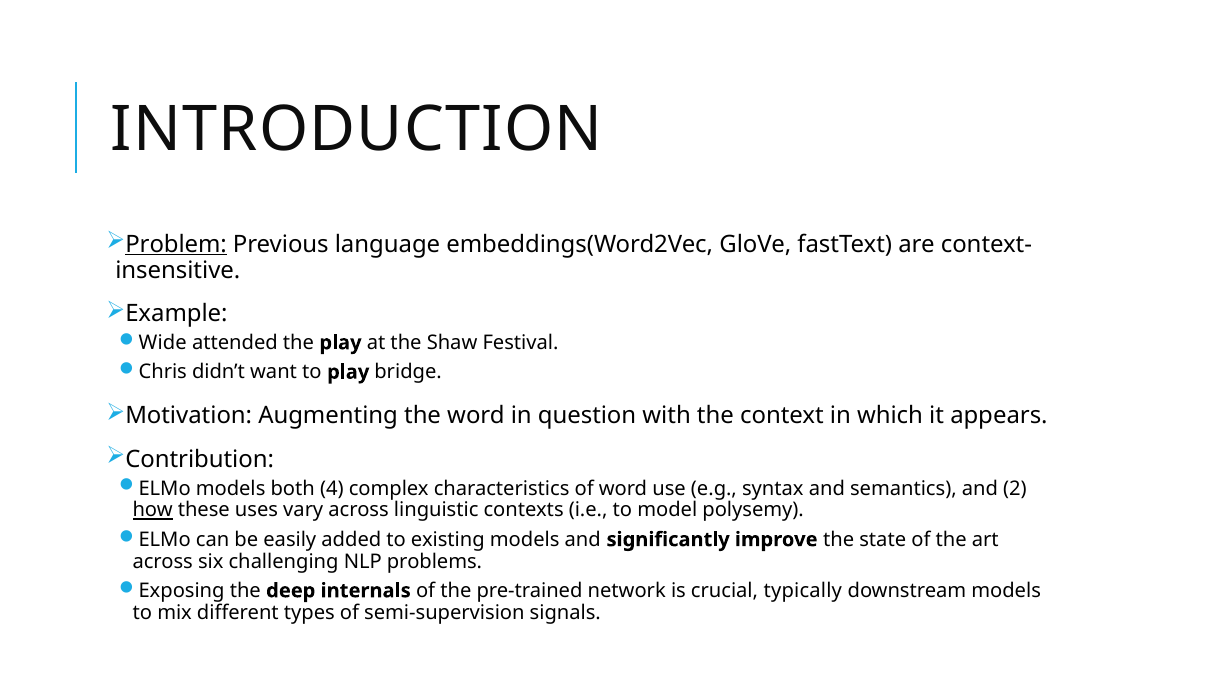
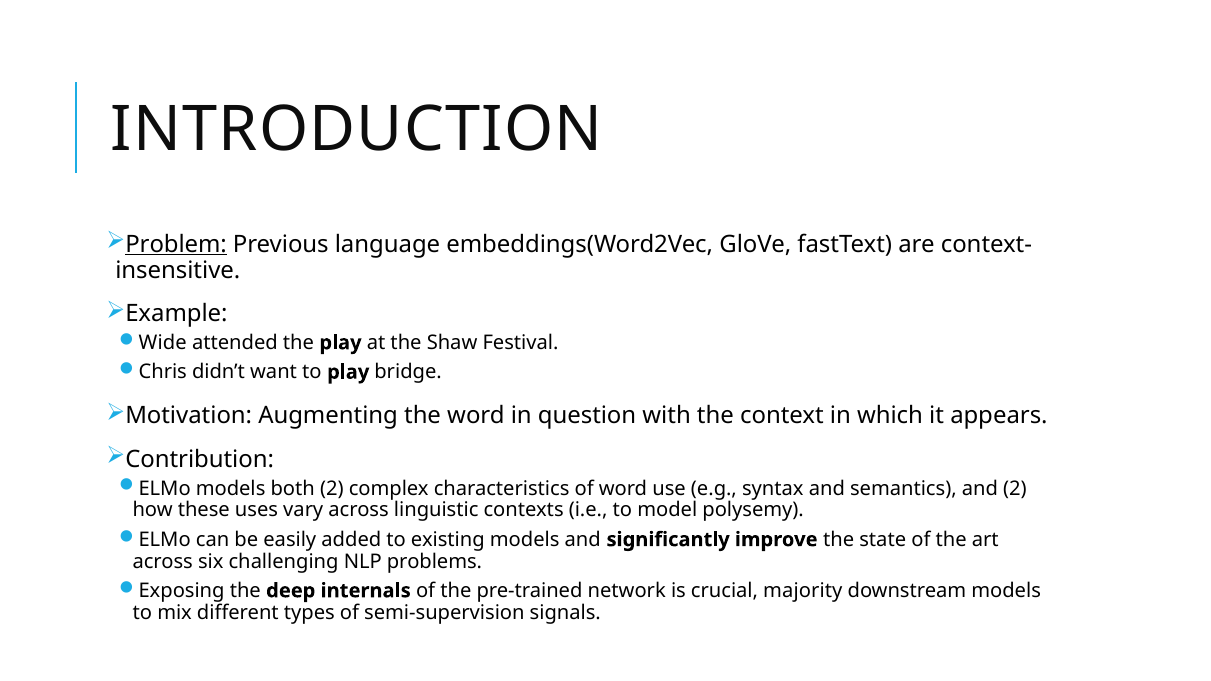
both 4: 4 -> 2 (332, 489)
how underline: present -> none (153, 510)
typically: typically -> majority (803, 591)
